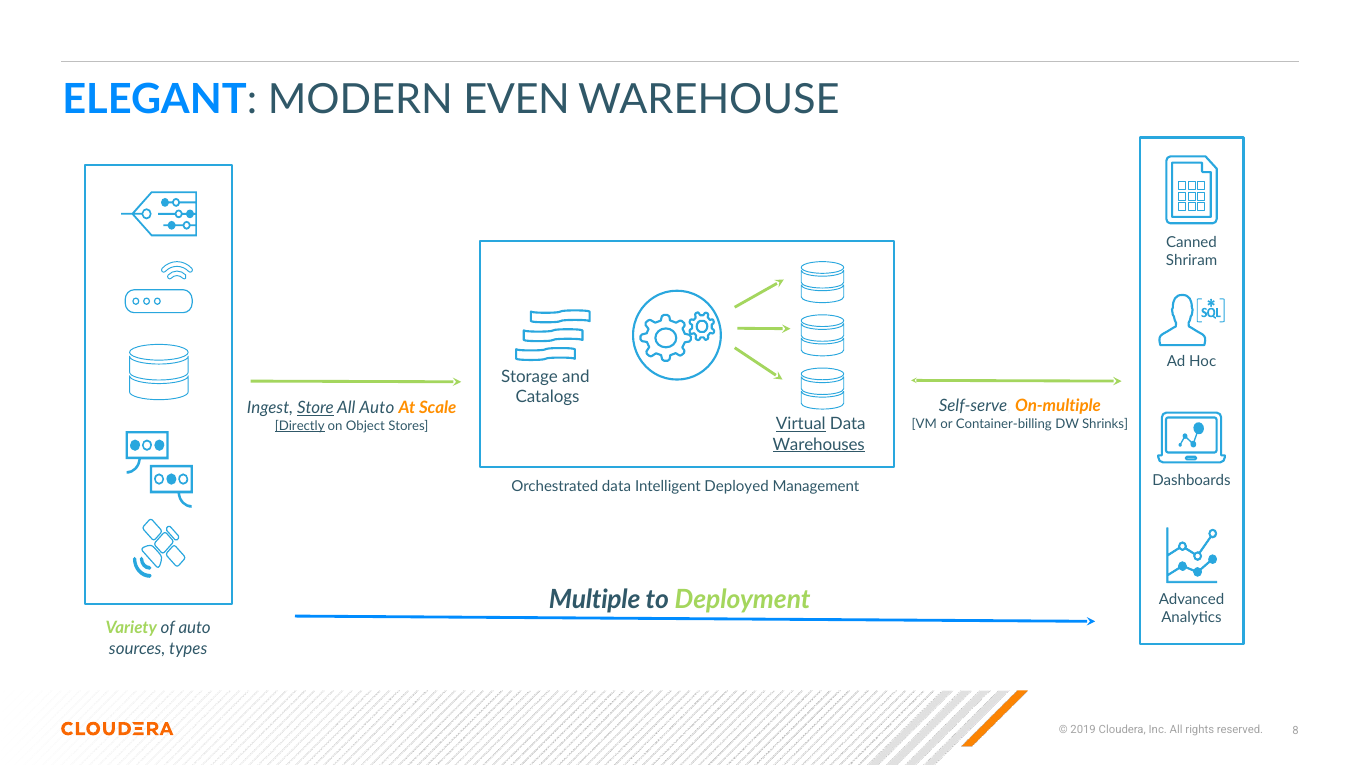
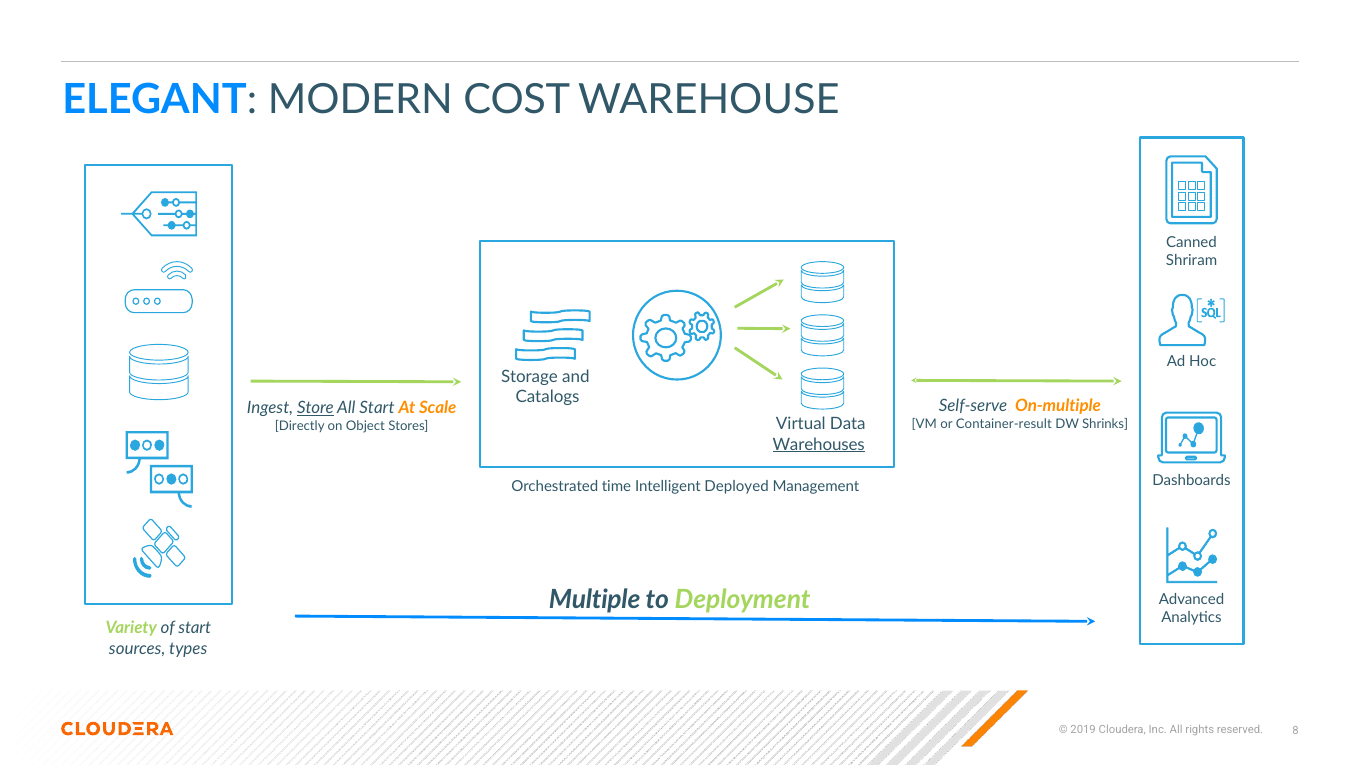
EVEN: EVEN -> COST (517, 100)
All Auto: Auto -> Start (377, 408)
Virtual underline: present -> none (801, 424)
Container-billing: Container-billing -> Container-result (1004, 424)
Directly underline: present -> none (300, 426)
Orchestrated data: data -> time (617, 486)
of auto: auto -> start (195, 628)
